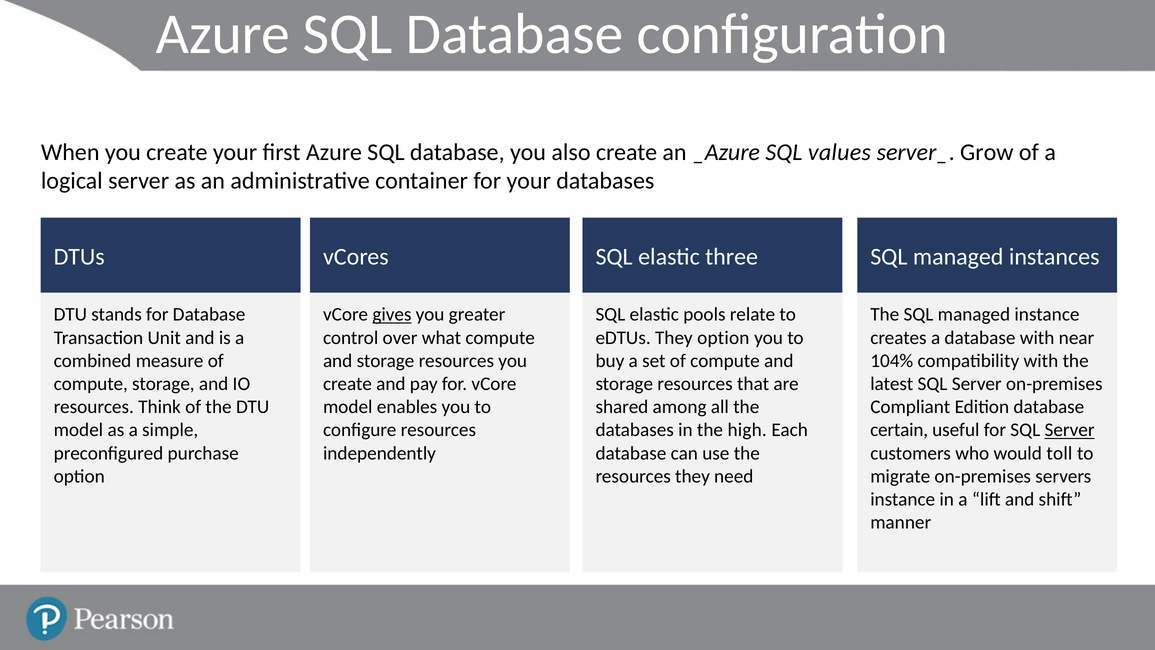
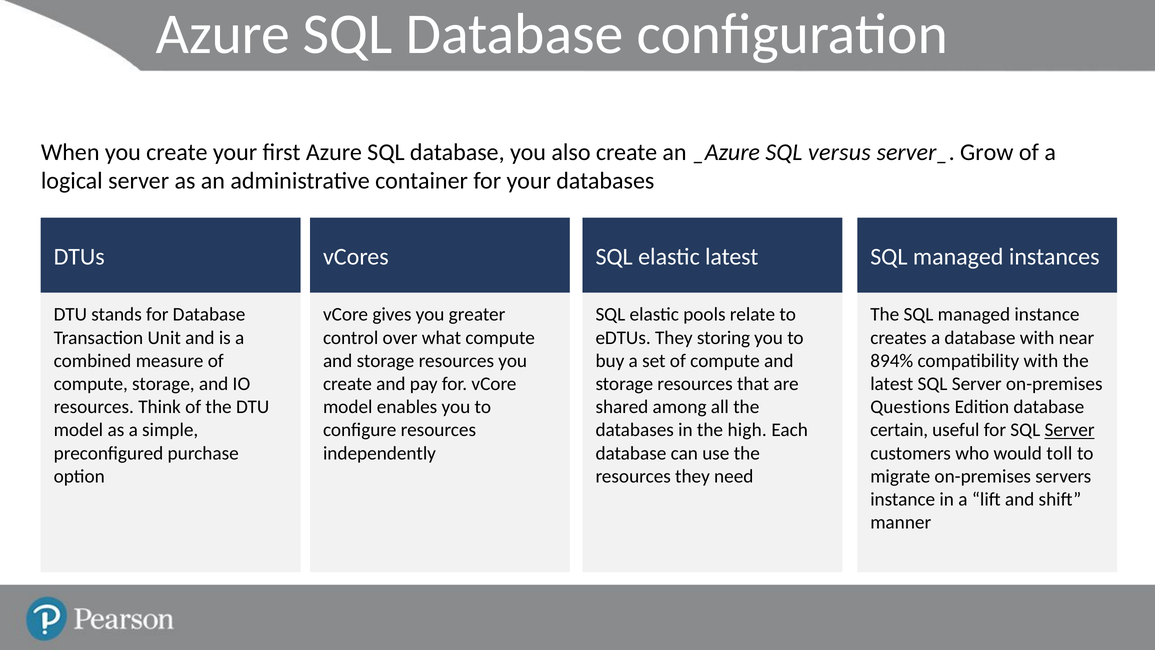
values: values -> versus (839, 152)
elastic three: three -> latest (732, 257)
gives underline: present -> none (392, 314)
They option: option -> storing (724, 338)
104%: 104% -> 894% (892, 361)
Compliant: Compliant -> Questions (910, 407)
